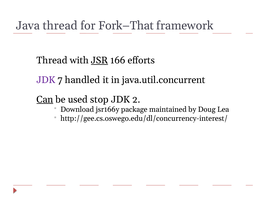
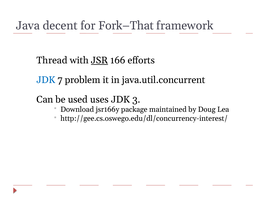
Java thread: thread -> decent (60, 26)
JDK colour: purple -> blue (46, 80)
handled: handled -> problem (83, 80)
Can underline: present -> none (45, 99)
stop: stop -> uses (99, 99)
2: 2 -> 3 (136, 99)
